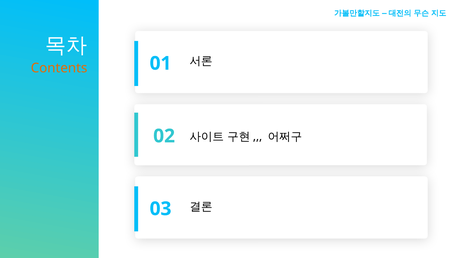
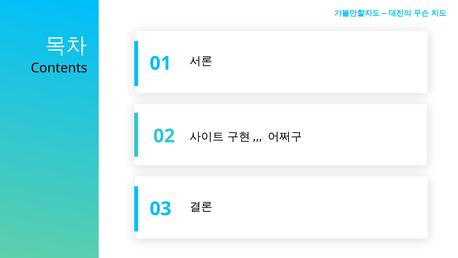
Contents colour: orange -> black (59, 68)
